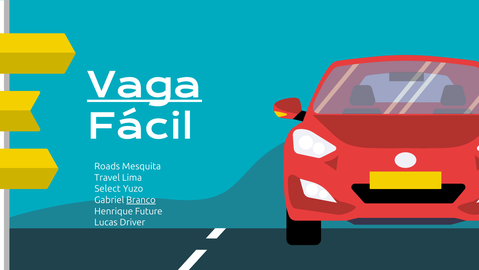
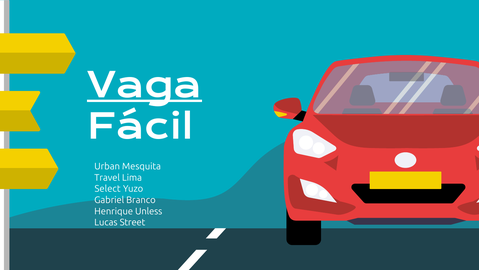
Roads: Roads -> Urban (107, 166)
Branco underline: present -> none (141, 200)
Future: Future -> Unless (149, 211)
Driver: Driver -> Street (132, 222)
